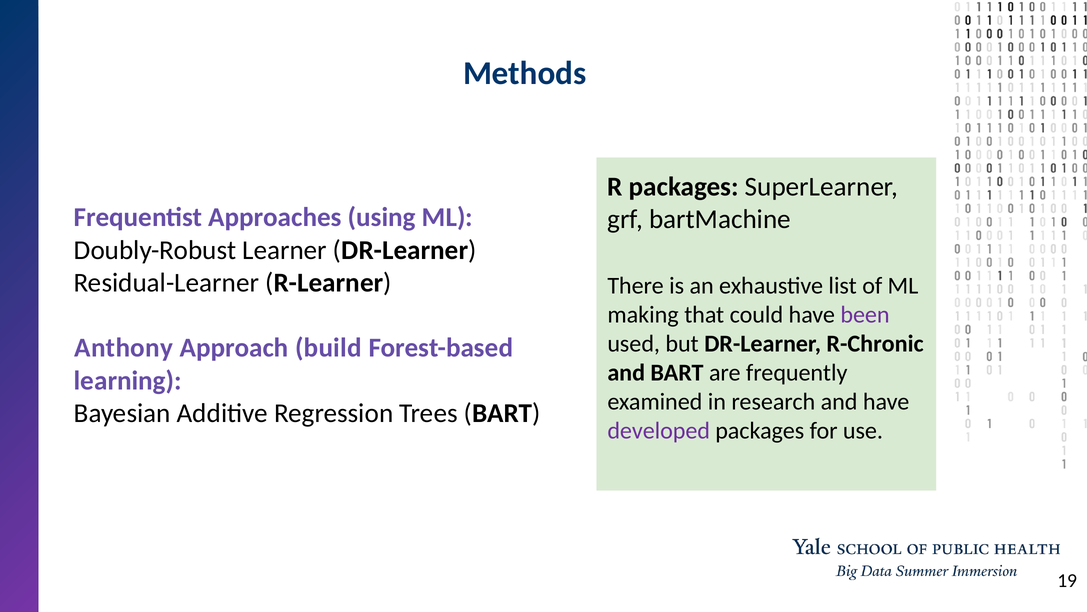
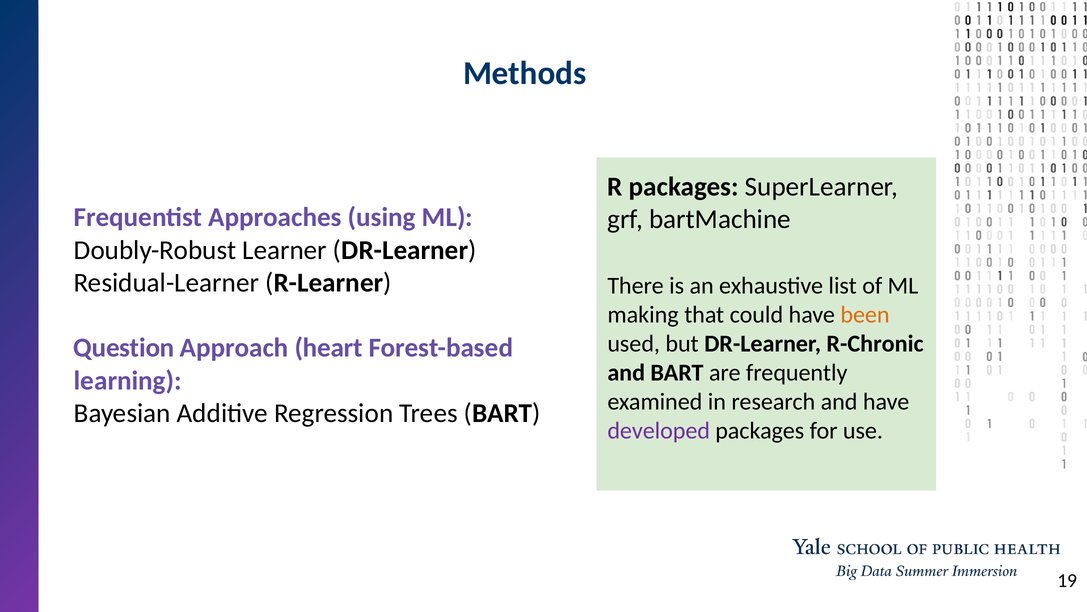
been colour: purple -> orange (865, 314)
Anthony: Anthony -> Question (124, 348)
build: build -> heart (329, 348)
